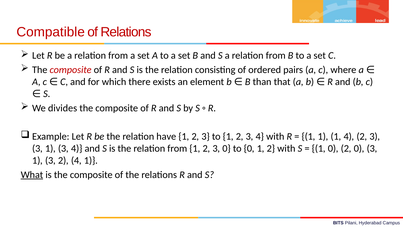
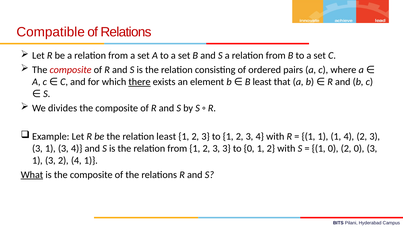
there underline: none -> present (140, 82)
than: than -> least (262, 82)
relation have: have -> least (166, 136)
1 2 3 0: 0 -> 3 (227, 148)
